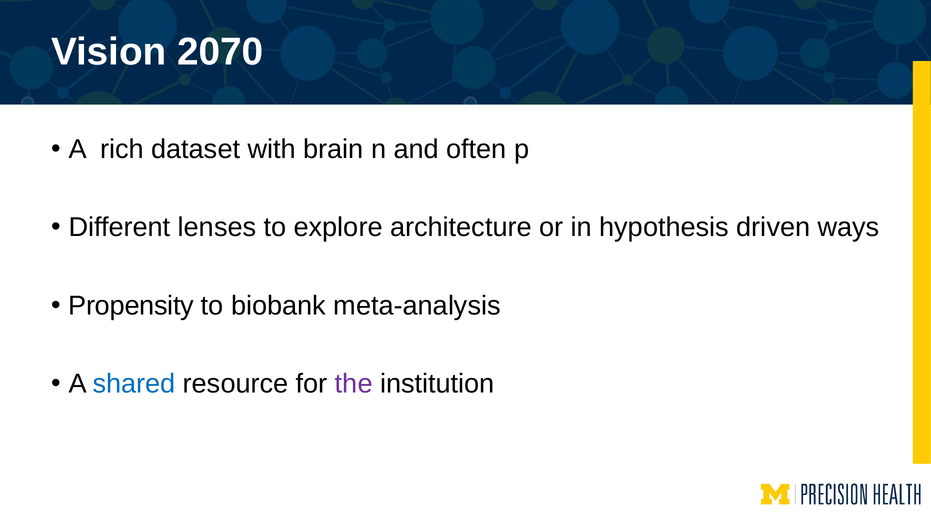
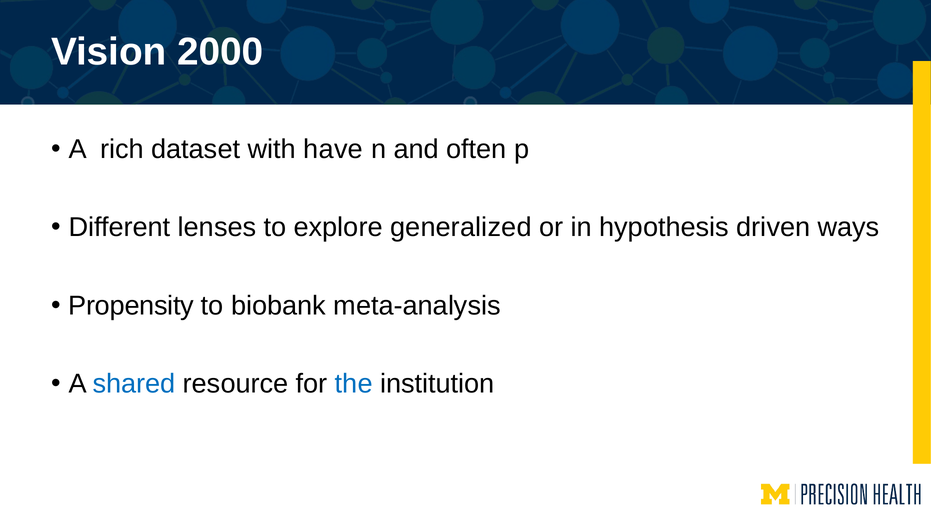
2070: 2070 -> 2000 (220, 52)
brain: brain -> have (333, 149)
architecture: architecture -> generalized (461, 227)
the colour: purple -> blue (354, 384)
